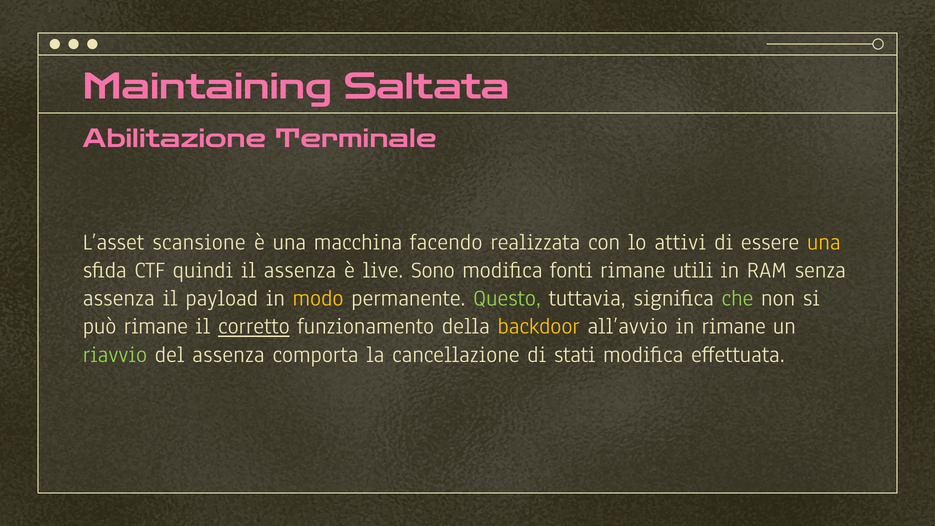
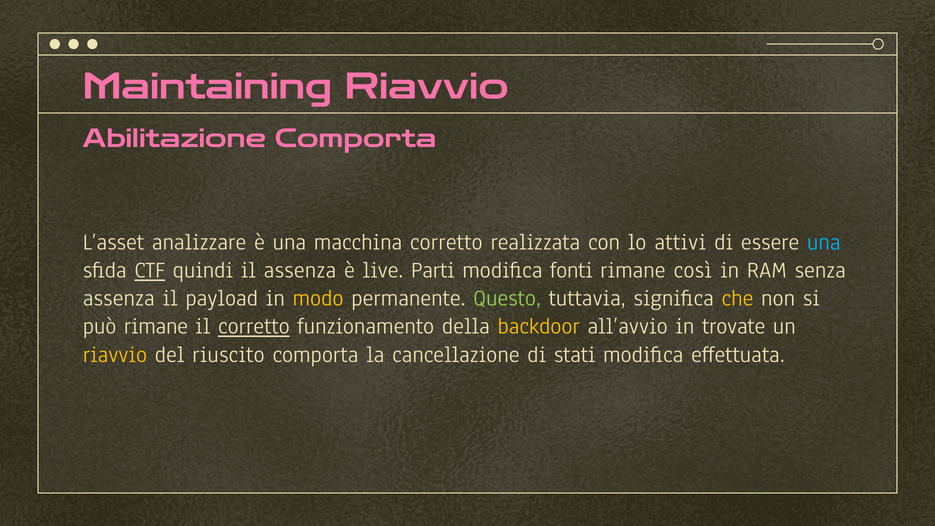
Maintaining Saltata: Saltata -> Riavvio (427, 87)
Abilitazione Terminale: Terminale -> Comporta (356, 139)
scansione: scansione -> analizzare (199, 242)
macchina facendo: facendo -> corretto (446, 242)
una colour: yellow -> light blue (824, 242)
CTF underline: none -> present (150, 270)
Sono: Sono -> Parti (433, 270)
utili: utili -> così (693, 270)
che colour: light green -> yellow (737, 298)
in rimane: rimane -> trovate (734, 326)
riavvio colour: light green -> yellow (115, 354)
del assenza: assenza -> riuscito (228, 354)
